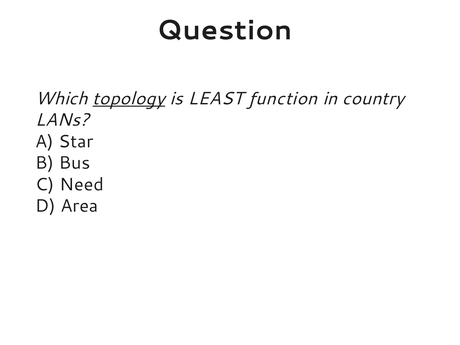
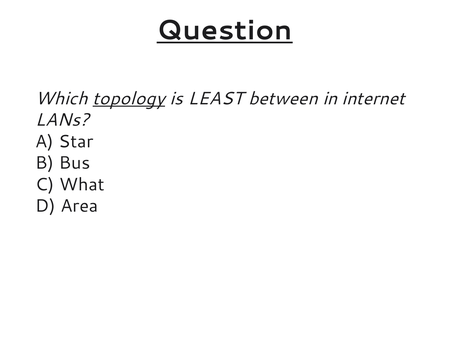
Question underline: none -> present (225, 30)
function: function -> between (283, 99)
country: country -> internet (373, 99)
Need: Need -> What (82, 184)
